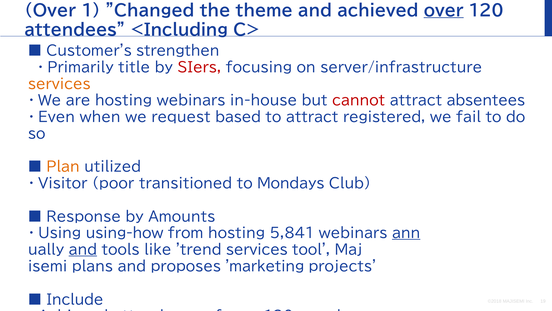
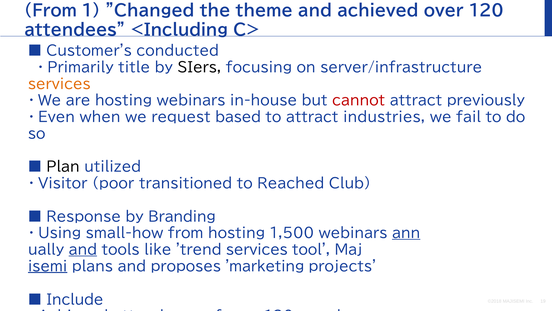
Over: Over -> From (51, 11)
over underline: present -> none (444, 11)
strengthen: strengthen -> conducted (178, 51)
SIers colour: red -> black (199, 67)
absentees: absentees -> previously (486, 101)
registered: registered -> industries (384, 117)
Plan colour: orange -> black (63, 167)
Mondays: Mondays -> Reached (291, 183)
Amounts: Amounts -> Branding (182, 216)
using-how: using-how -> small-how (125, 233)
5,841: 5,841 -> 1,500 (292, 233)
isemi underline: none -> present (48, 266)
